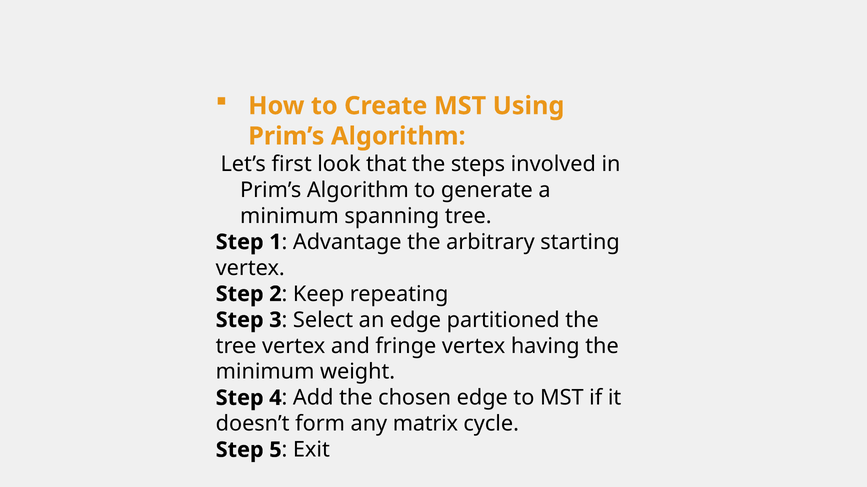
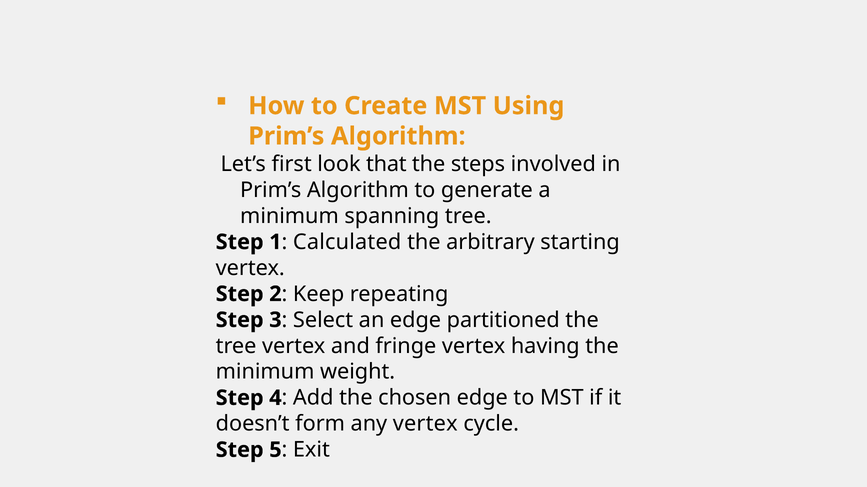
Advantage: Advantage -> Calculated (347, 242)
any matrix: matrix -> vertex (425, 424)
